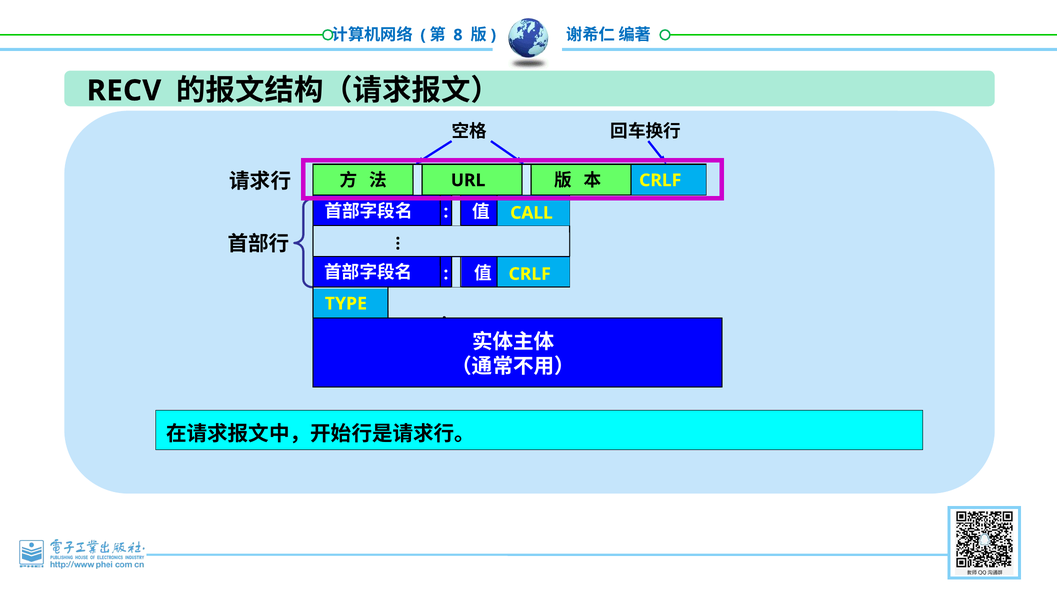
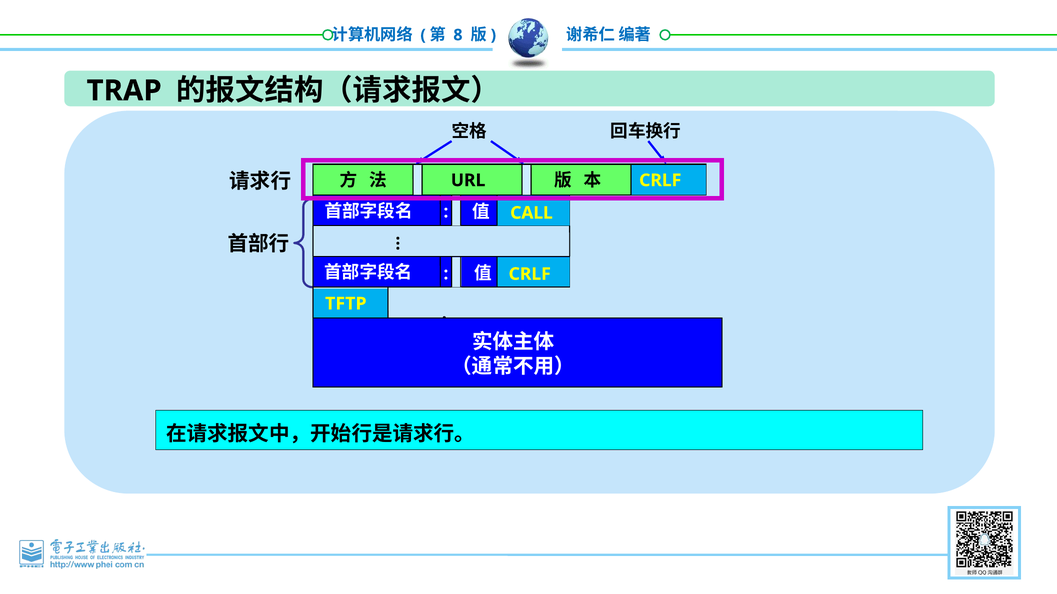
RECV: RECV -> TRAP (124, 91)
TYPE: TYPE -> TFTP (346, 304)
